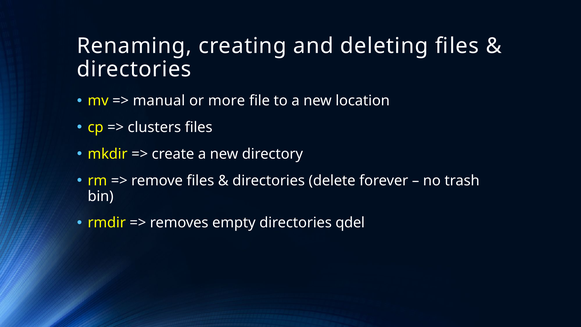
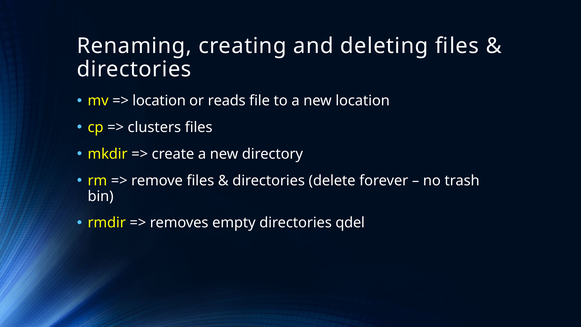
manual: manual -> location (159, 101)
more: more -> reads (227, 101)
